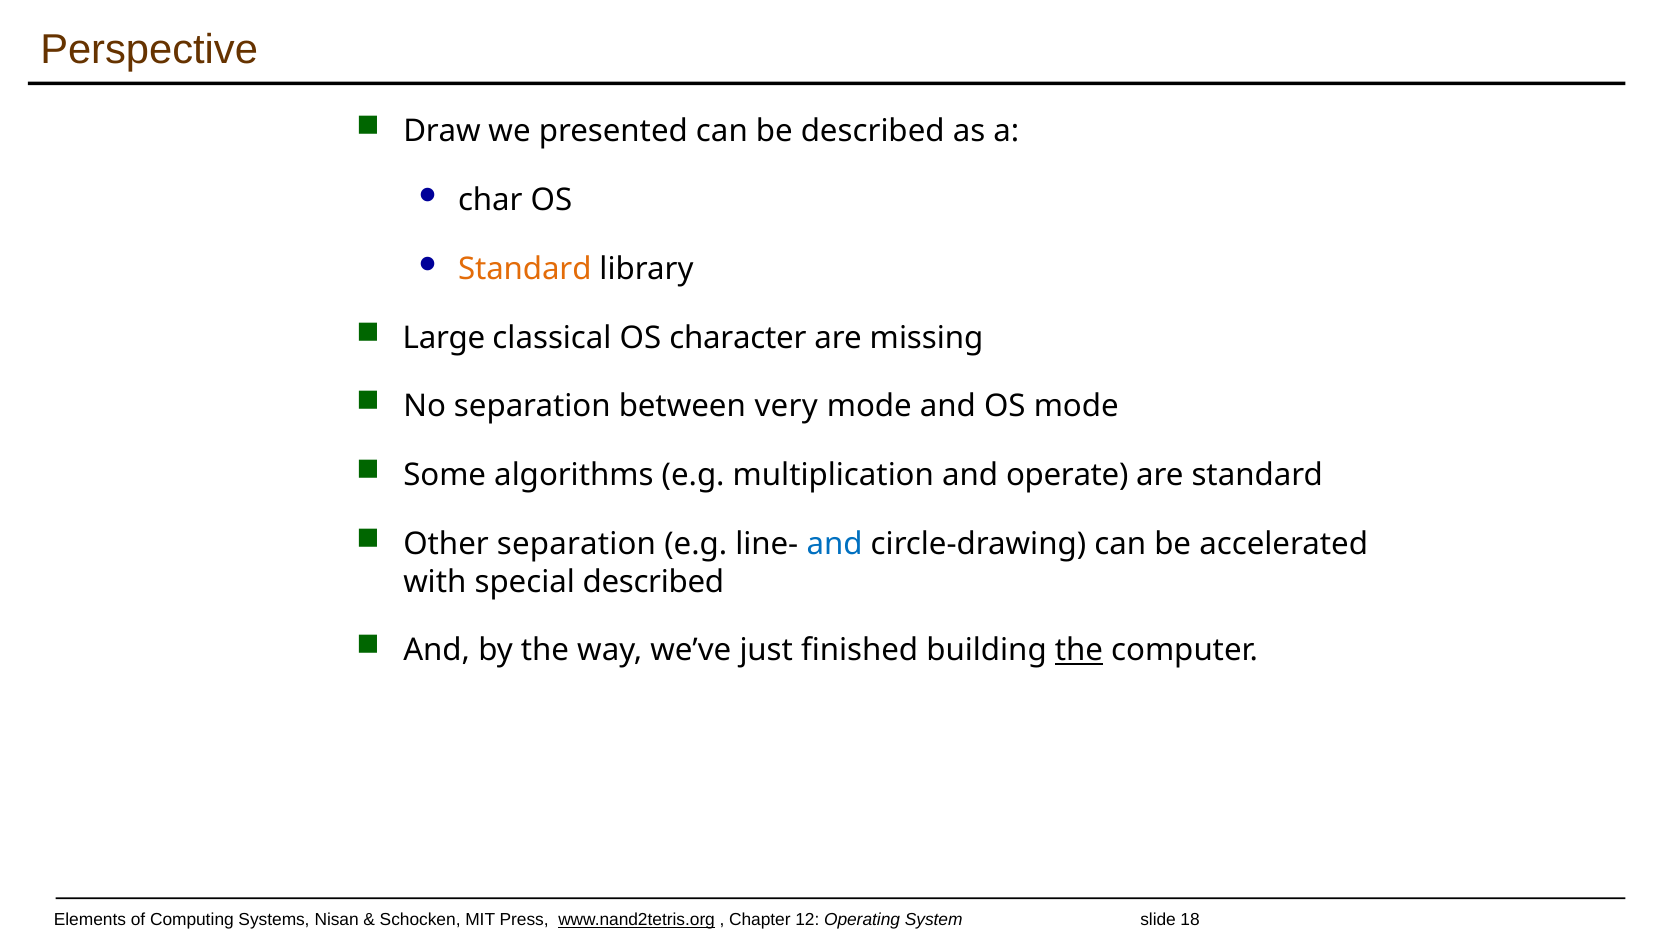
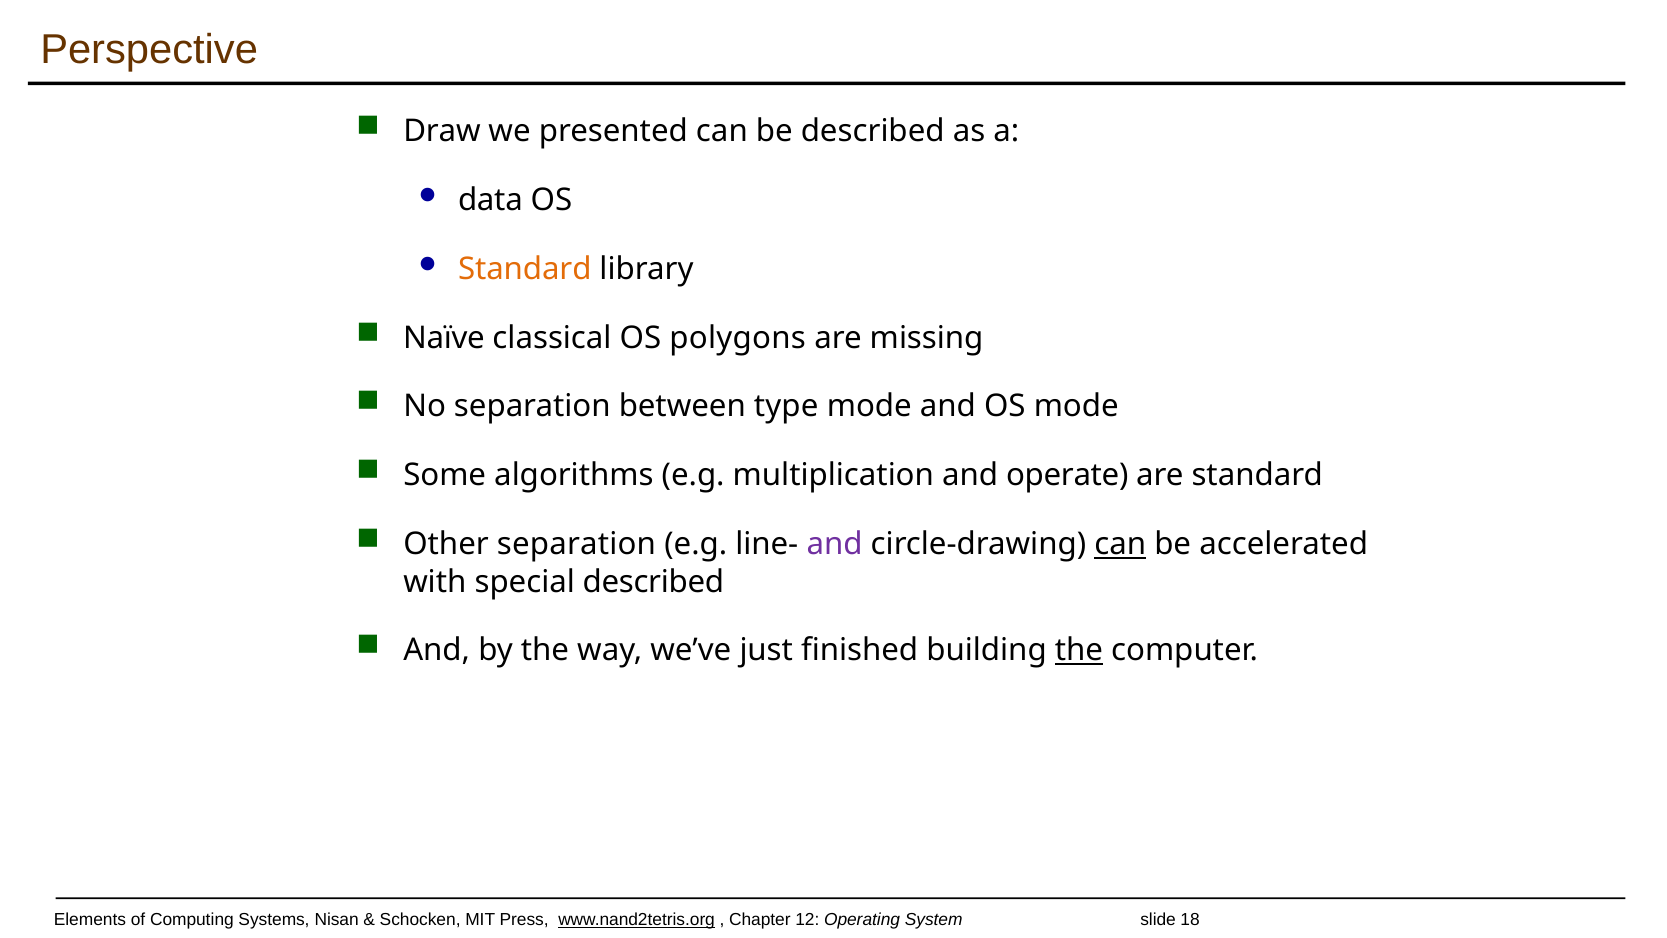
char: char -> data (490, 200)
Large: Large -> Naïve (444, 338)
character: character -> polygons (738, 338)
very: very -> type (786, 406)
and colour: blue -> purple (835, 544)
can underline: none -> present (1120, 544)
